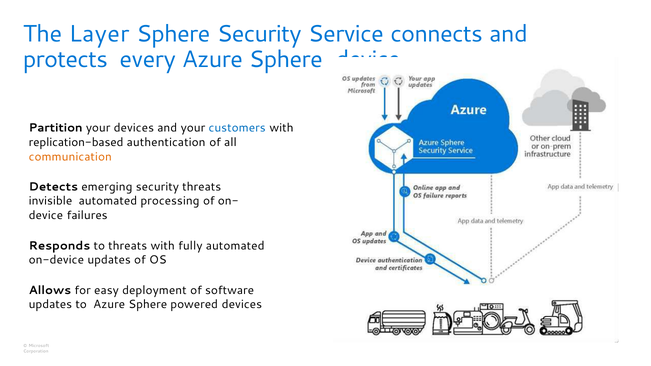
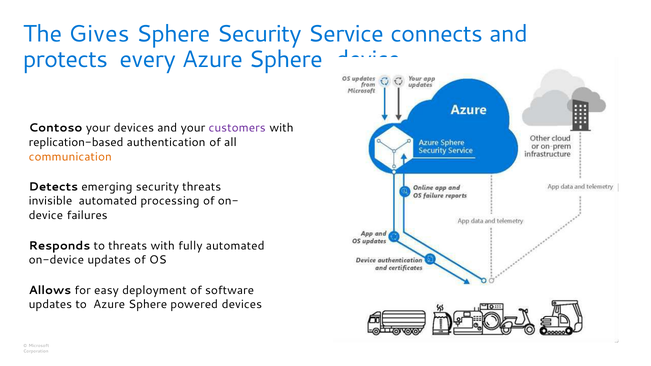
Layer: Layer -> Gives (99, 34)
Partition: Partition -> Contoso (56, 128)
customers colour: blue -> purple (237, 128)
